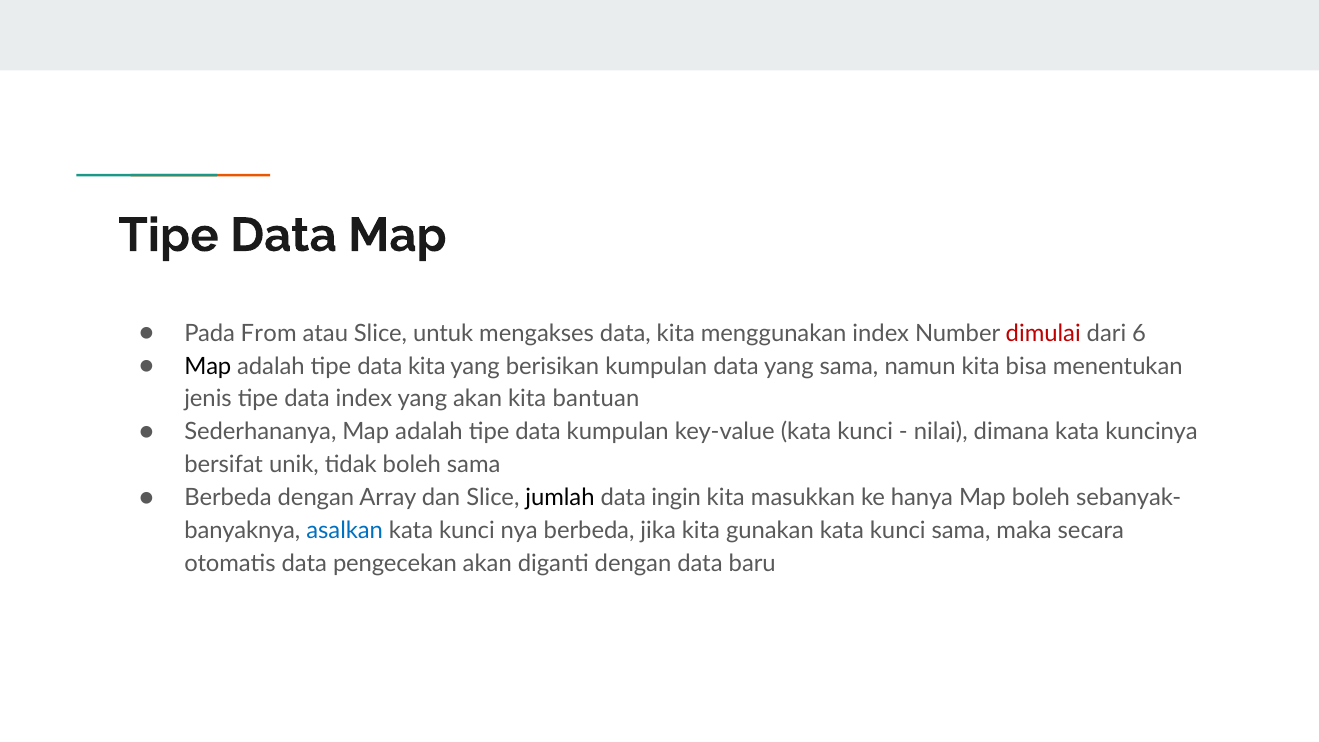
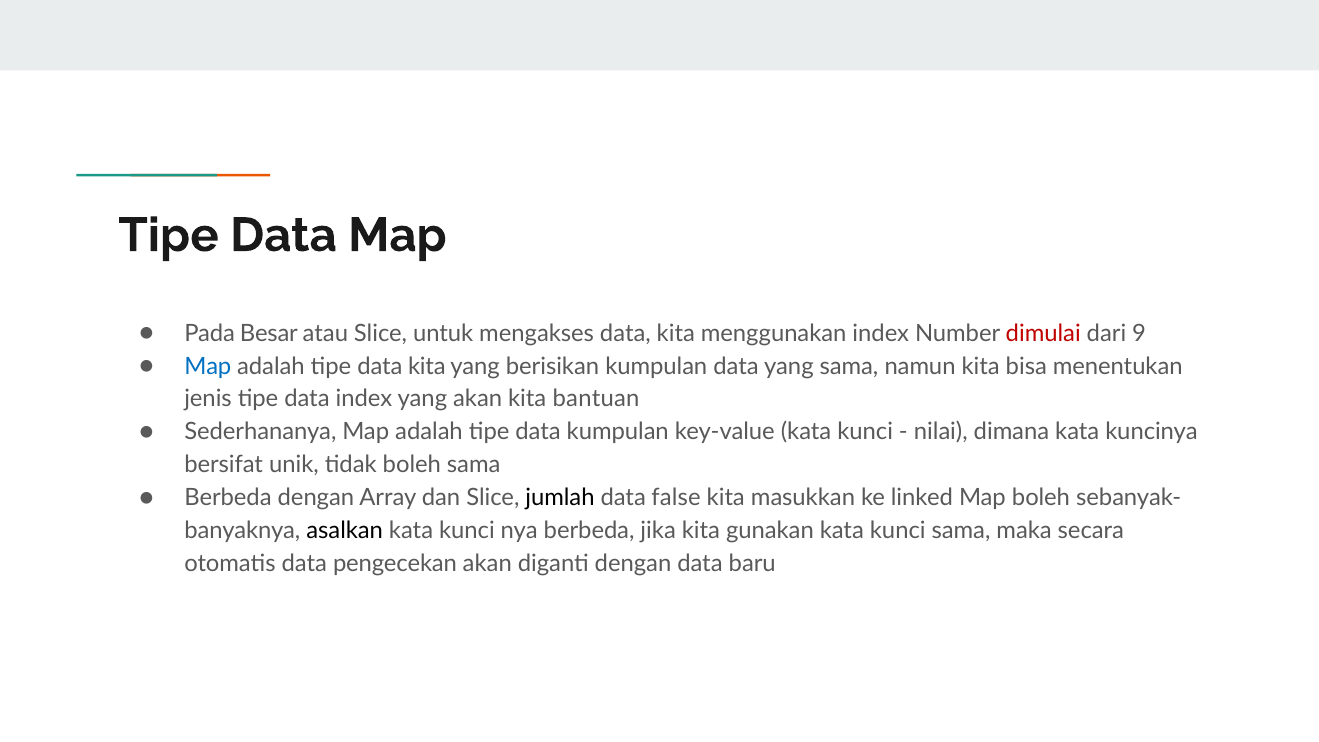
From: From -> Besar (269, 333)
6: 6 -> 9 (1139, 333)
Map colour: black -> blue (208, 366)
ingin: ingin -> false (676, 498)
hanya: hanya -> linked (922, 498)
asalkan colour: blue -> black (345, 531)
